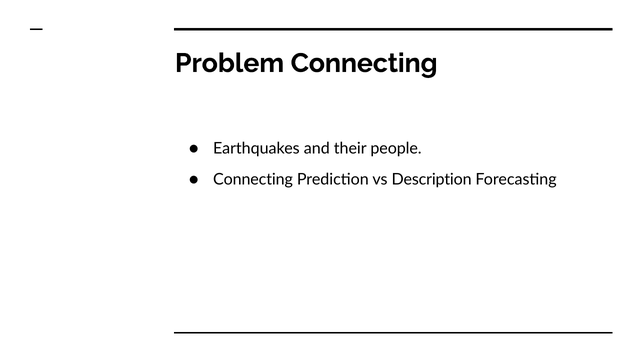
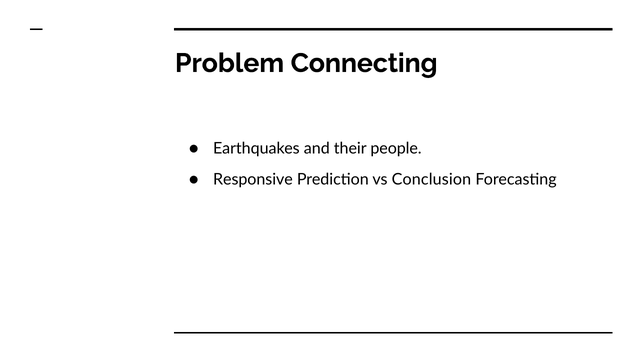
Connecting: Connecting -> Responsive (253, 179)
Description: Description -> Conclusion (431, 179)
